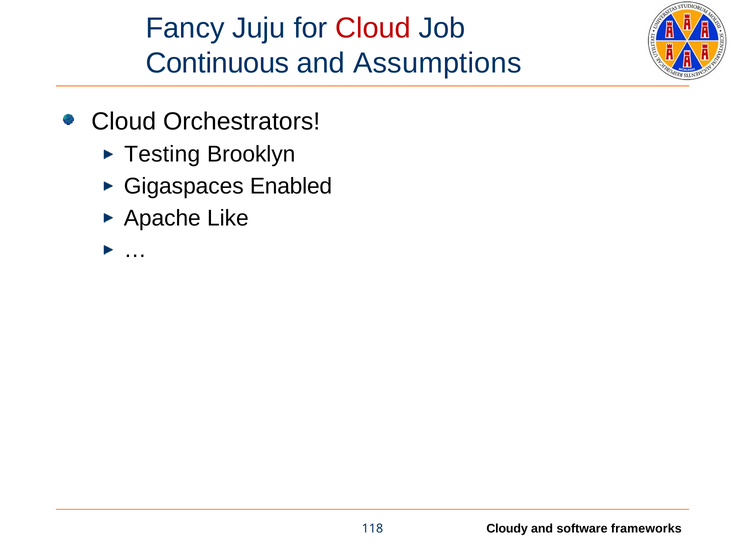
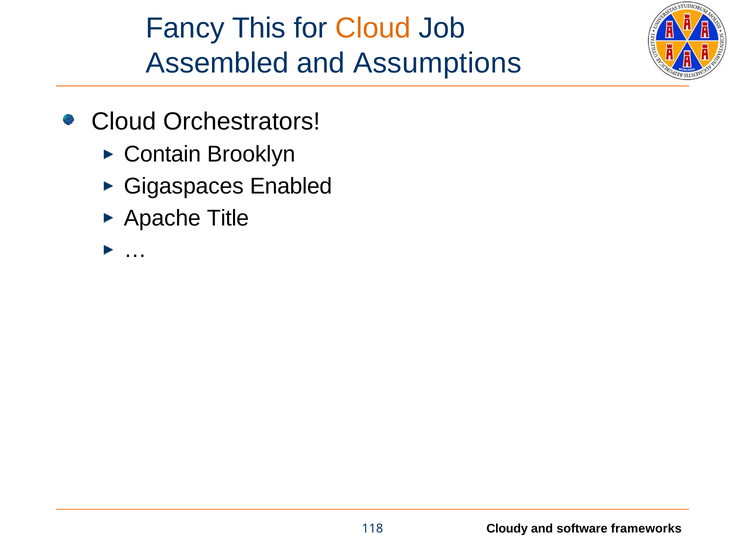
Juju: Juju -> This (259, 28)
Cloud colour: red -> orange (373, 28)
Continuous: Continuous -> Assembled (217, 63)
Testing: Testing -> Contain (162, 154)
Like: Like -> Title (228, 218)
